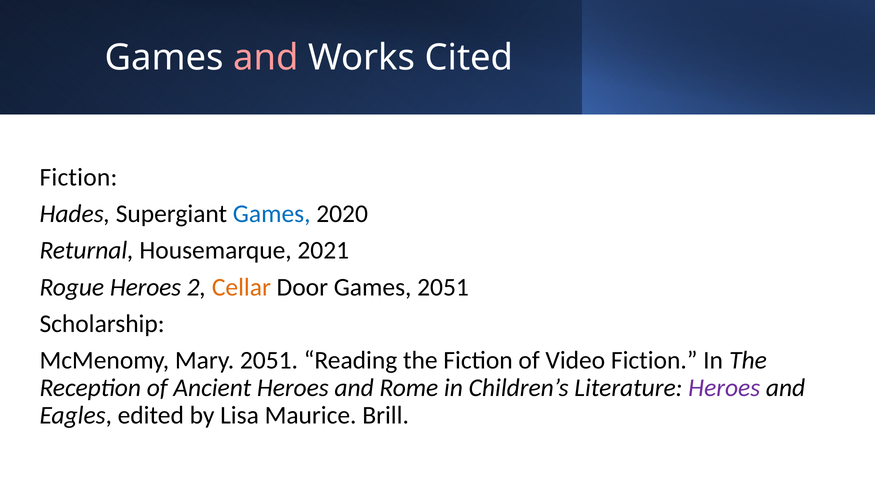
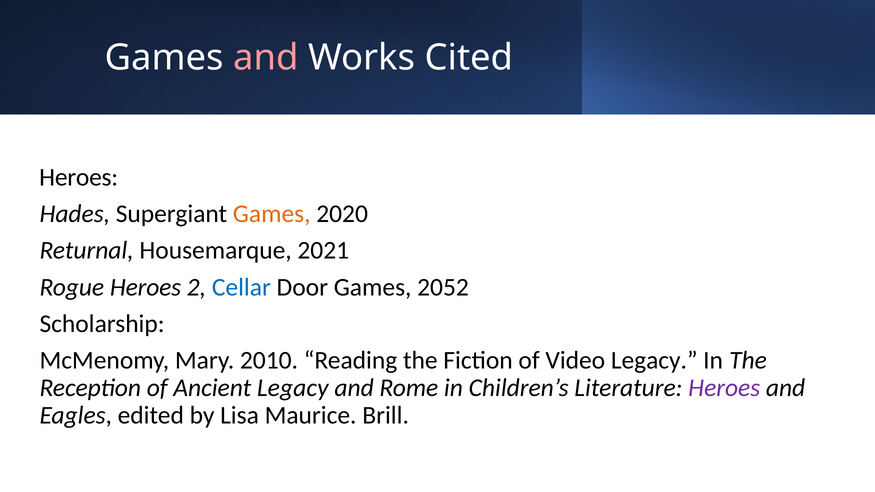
Fiction: Fiction -> Heroes (79, 177)
Games colour: blue -> orange (272, 214)
Cellar colour: orange -> blue (241, 287)
Games 2051: 2051 -> 2052 (443, 287)
Mary 2051: 2051 -> 2010 (269, 360)
Video Fiction: Fiction -> Legacy (654, 360)
Ancient Heroes: Heroes -> Legacy (293, 388)
